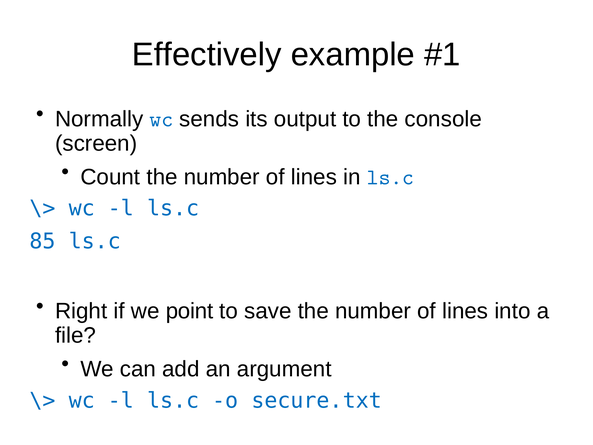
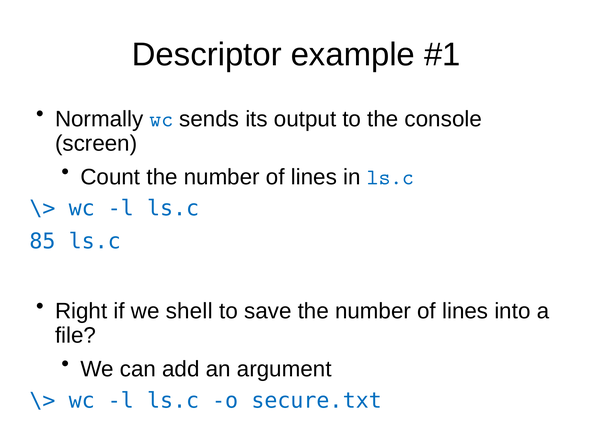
Effectively: Effectively -> Descriptor (207, 55)
point: point -> shell (189, 311)
